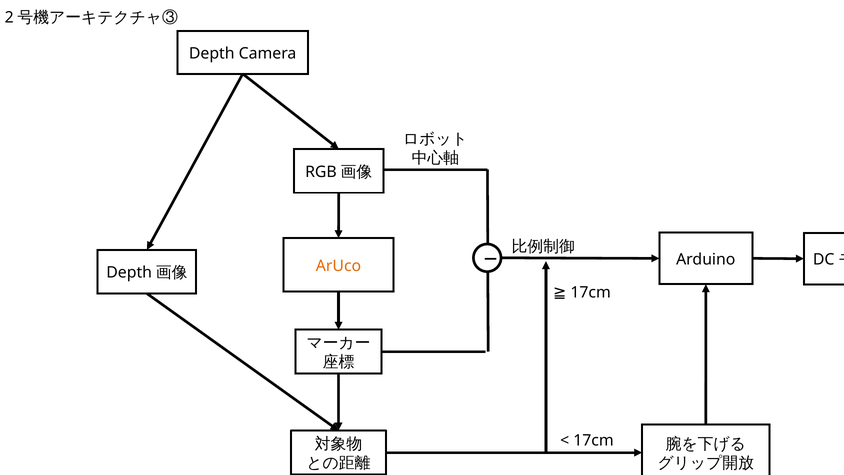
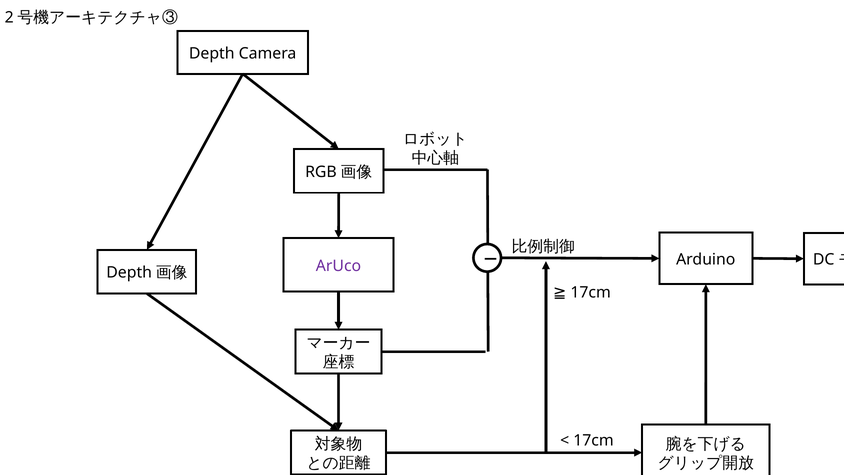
ArUco colour: orange -> purple (339, 266)
